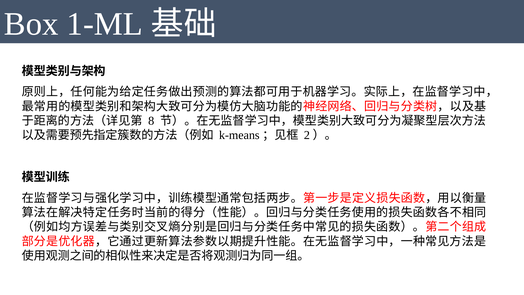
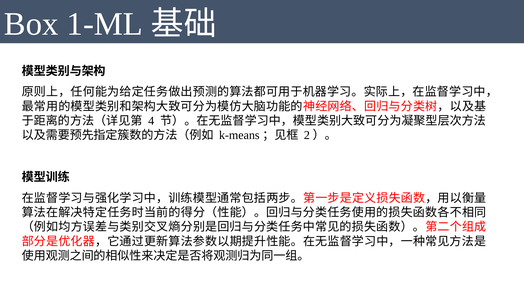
8: 8 -> 4 (151, 121)
